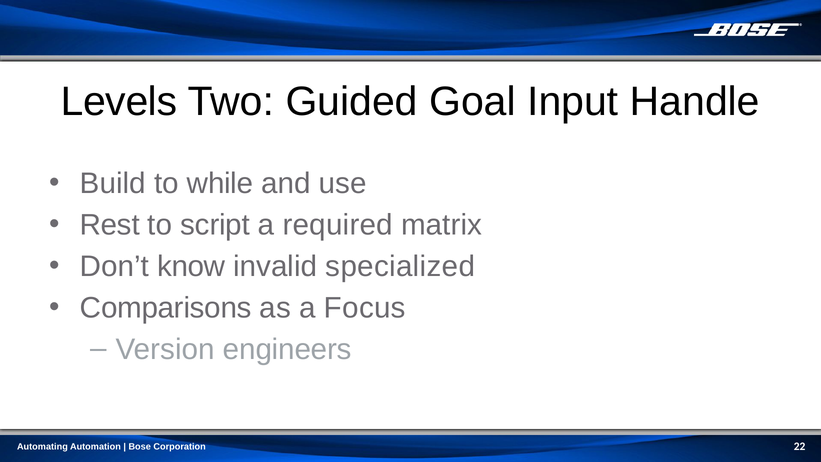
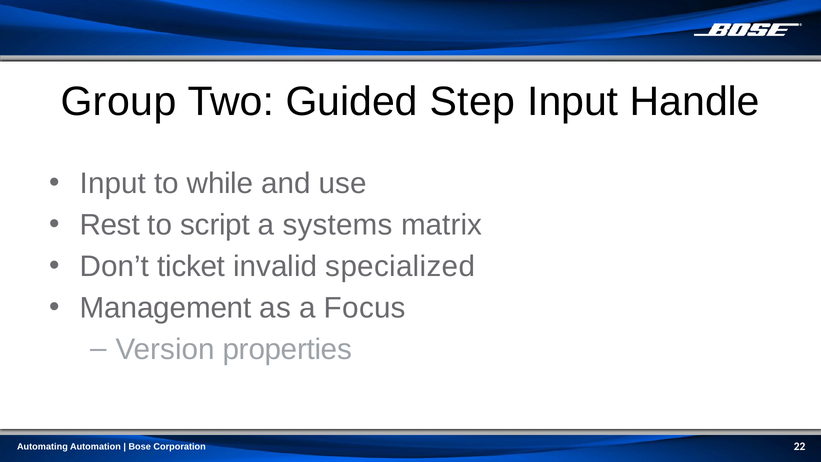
Levels: Levels -> Group (119, 102)
Goal: Goal -> Step (472, 102)
Build: Build -> Input (113, 184)
required: required -> systems (338, 225)
know: know -> ticket (191, 266)
Comparisons: Comparisons -> Management (166, 308)
engineers: engineers -> properties (287, 349)
